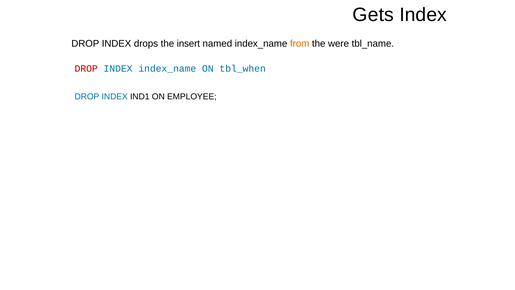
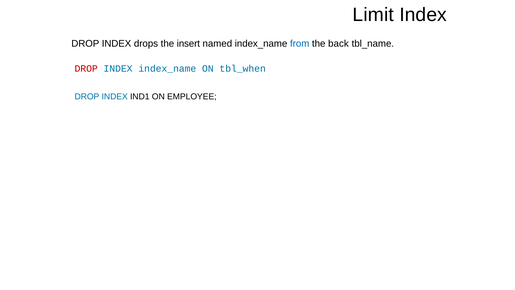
Gets: Gets -> Limit (373, 15)
from colour: orange -> blue (300, 44)
were: were -> back (338, 44)
